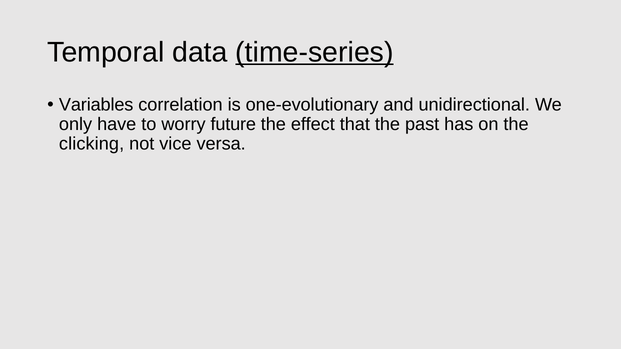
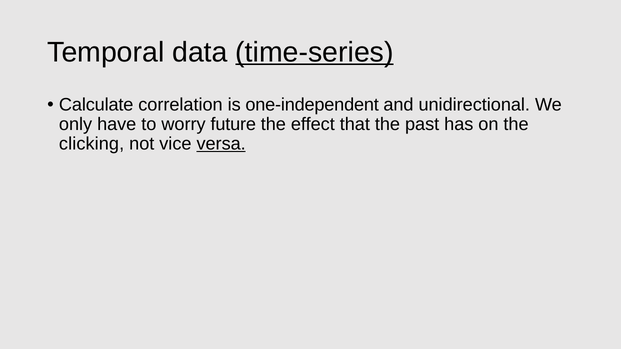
Variables: Variables -> Calculate (96, 105)
one-evolutionary: one-evolutionary -> one-independent (312, 105)
versa underline: none -> present (221, 144)
